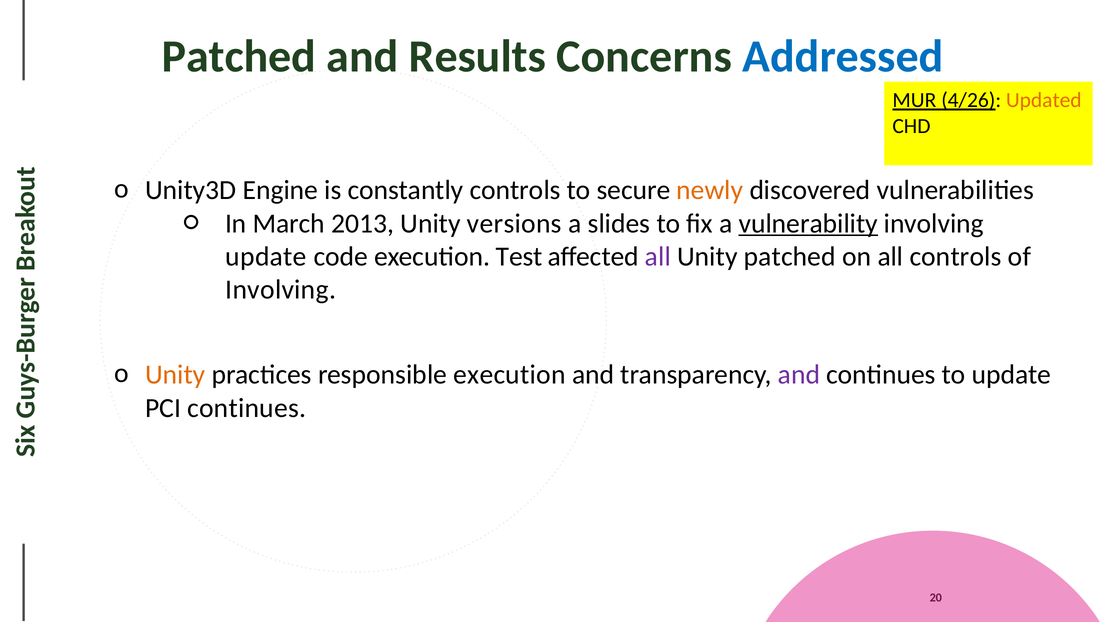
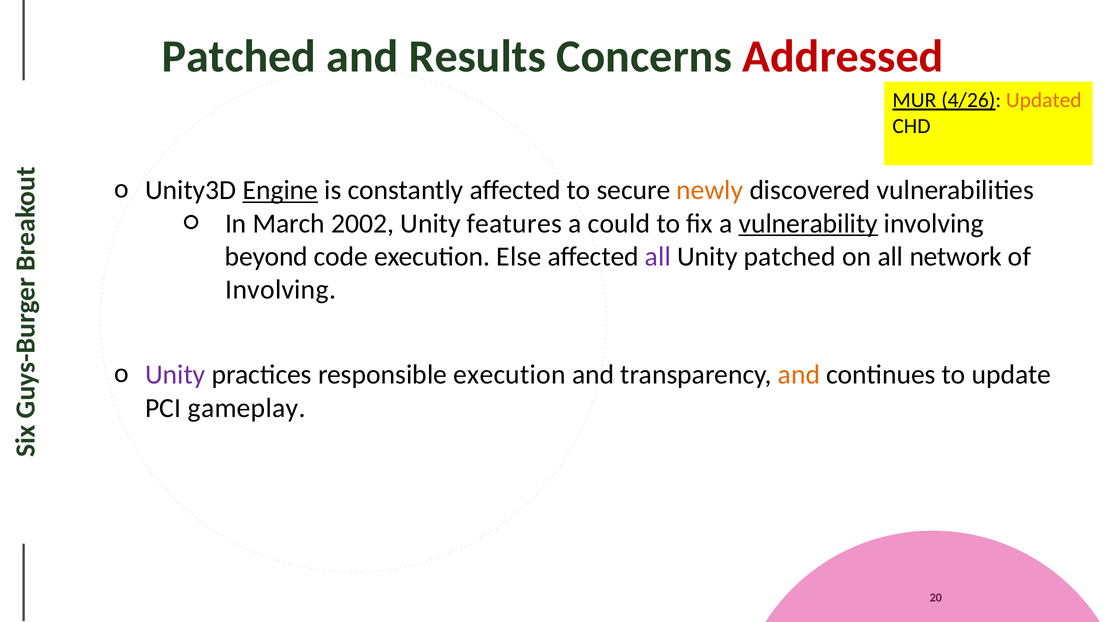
Addressed colour: blue -> red (843, 56)
Engine underline: none -> present (280, 190)
constantly controls: controls -> affected (515, 190)
2013: 2013 -> 2002 (362, 224)
versions: versions -> features (514, 224)
slides: slides -> could (619, 224)
update: update -> beyond (266, 257)
Test: Test -> Else (519, 257)
all controls: controls -> network (956, 257)
Unity colour: orange -> purple (175, 375)
and colour: purple -> orange (799, 375)
PCI continues: continues -> gameplay (247, 408)
